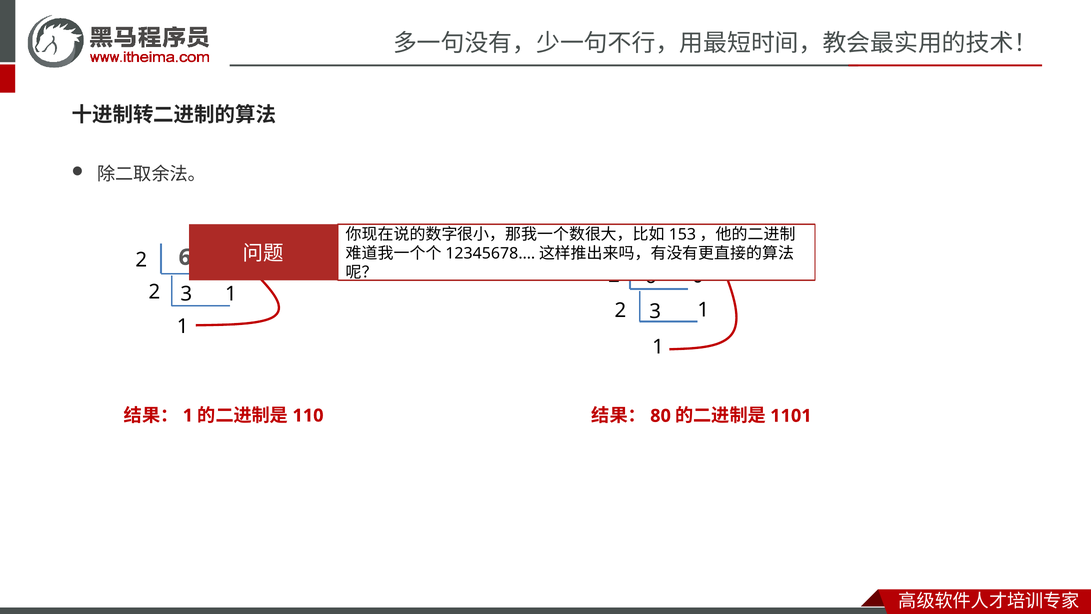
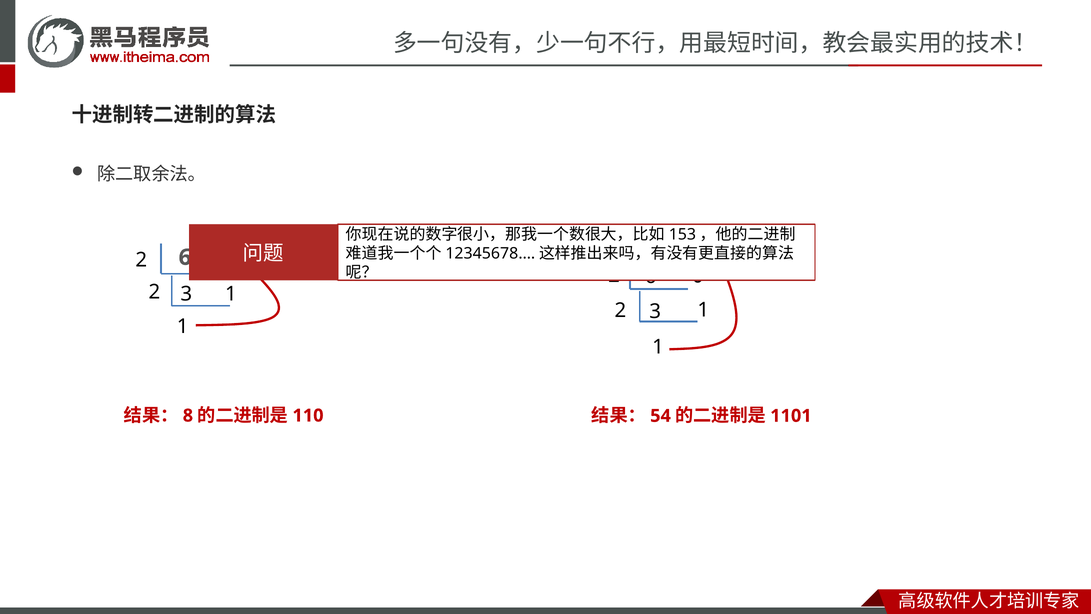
1: 1 -> 8 (188, 415)
80: 80 -> 54 (661, 416)
